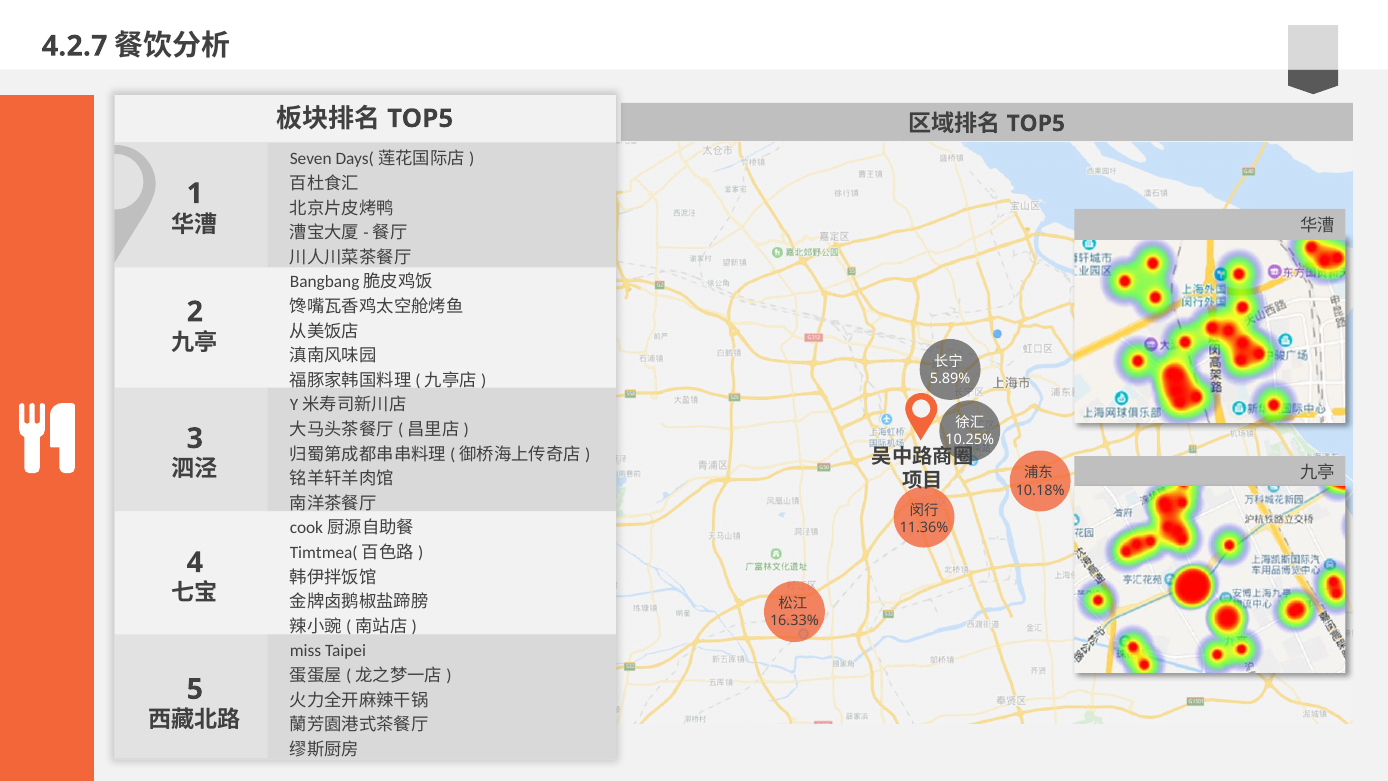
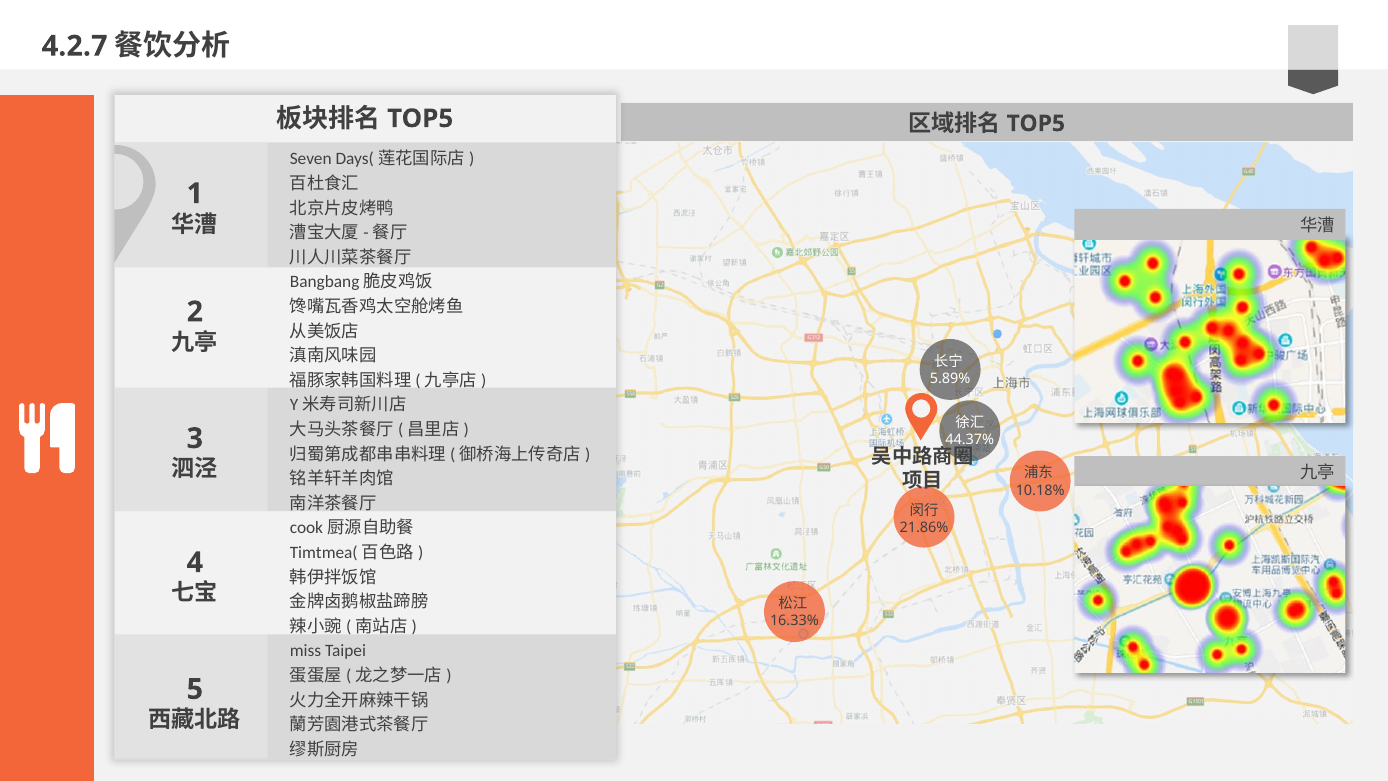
10.25%: 10.25% -> 44.37% (970, 440)
11.36%: 11.36% -> 21.86% (924, 528)
